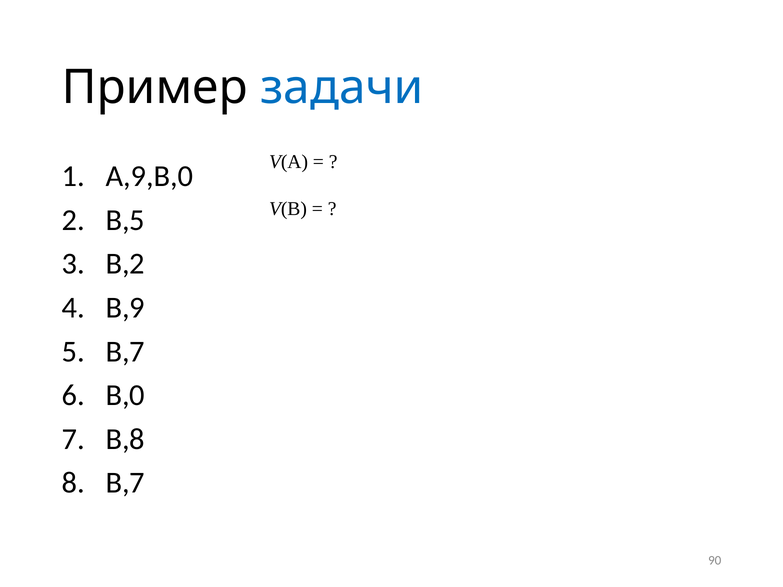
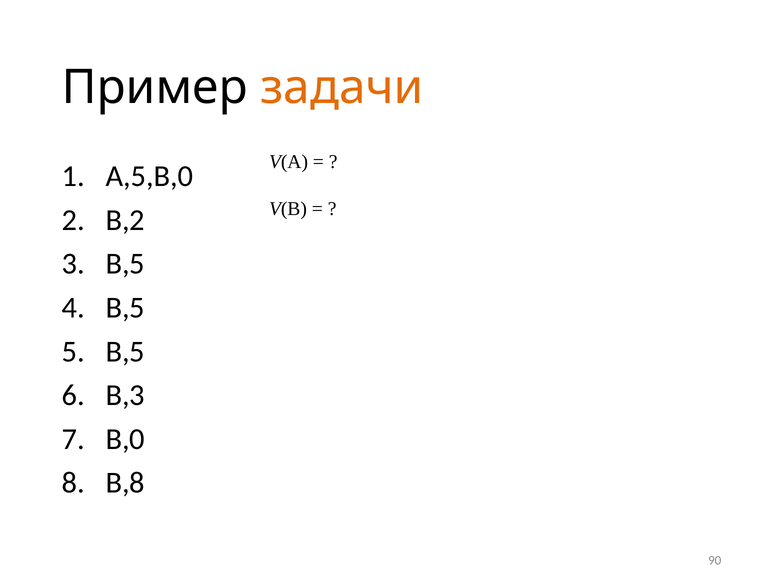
задачи colour: blue -> orange (342, 88)
A,9,B,0: A,9,B,0 -> A,5,B,0 (149, 177)
B,5: B,5 -> B,2 (125, 220)
B,2: B,2 -> B,5 (125, 264)
B,9: B,9 -> B,5 (125, 308)
B,7: B,7 -> B,5 (125, 352)
B,0: B,0 -> B,3 (125, 395)
B,8: B,8 -> B,0 (125, 439)
B,7: B,7 -> B,8 (125, 483)
